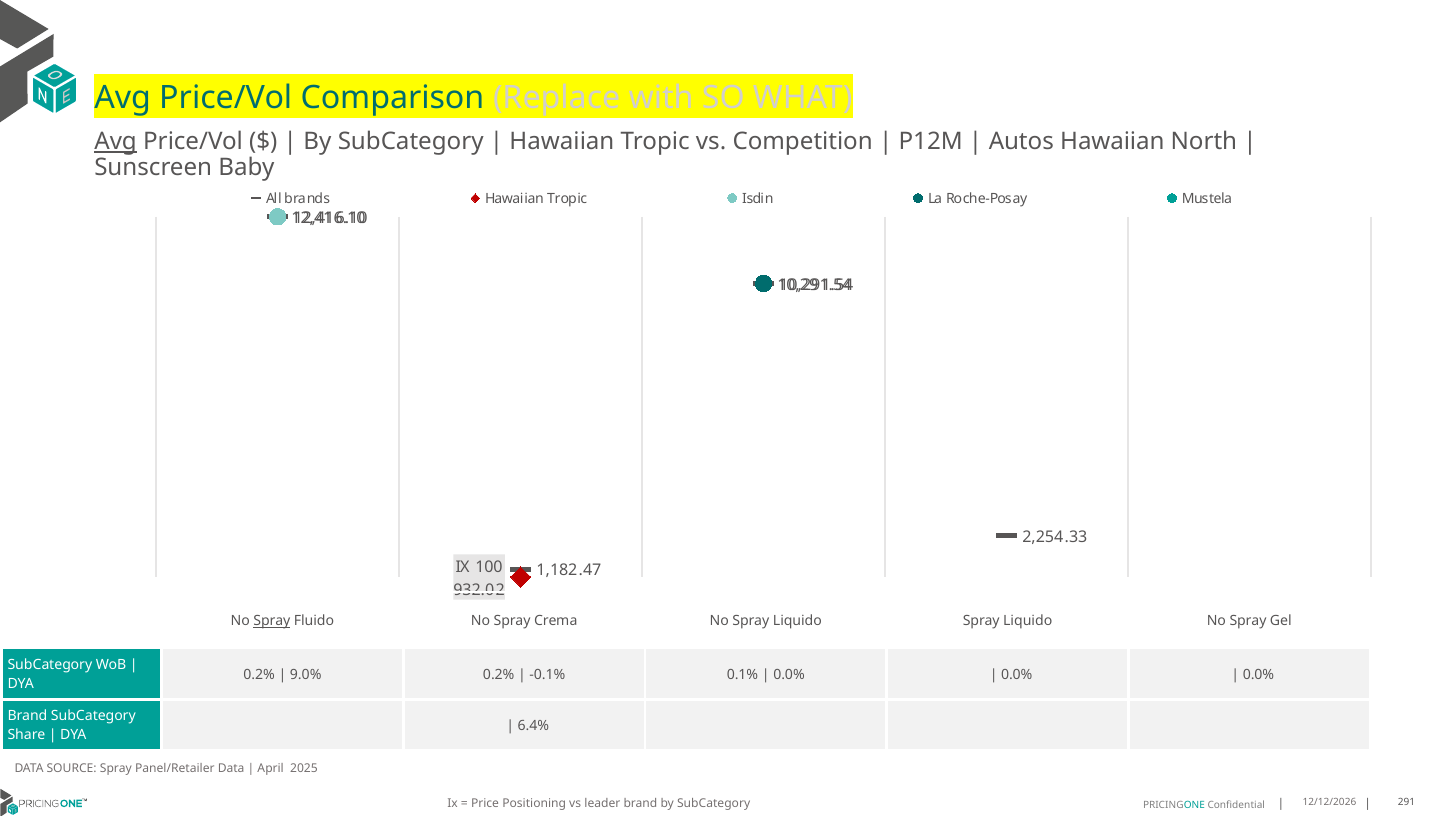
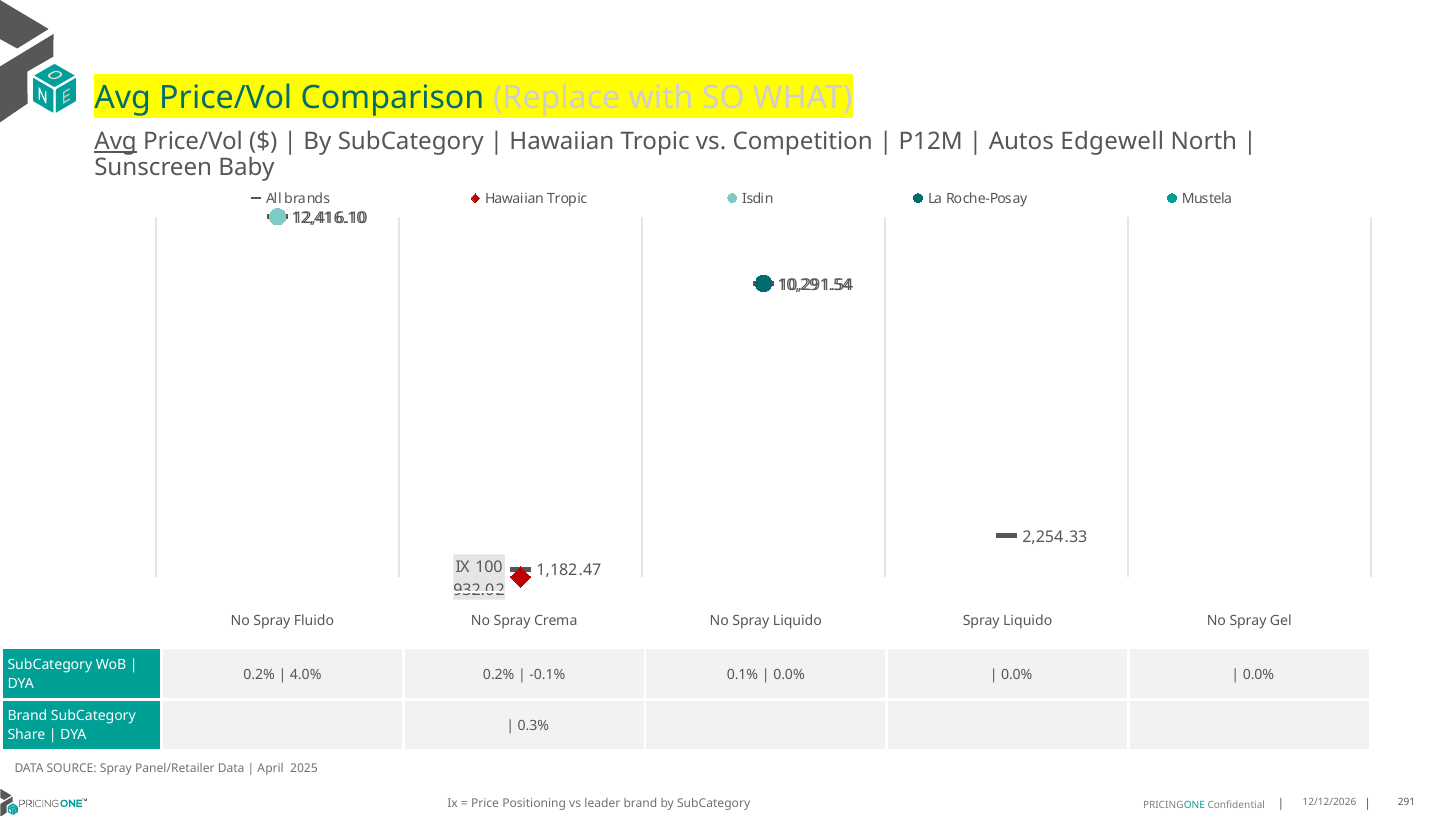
Autos Hawaiian: Hawaiian -> Edgewell (1112, 141)
Spray underline: present -> none (272, 621)
9.0%: 9.0% -> 4.0% (306, 675)
6.4%: 6.4% -> 0.3% (533, 726)
